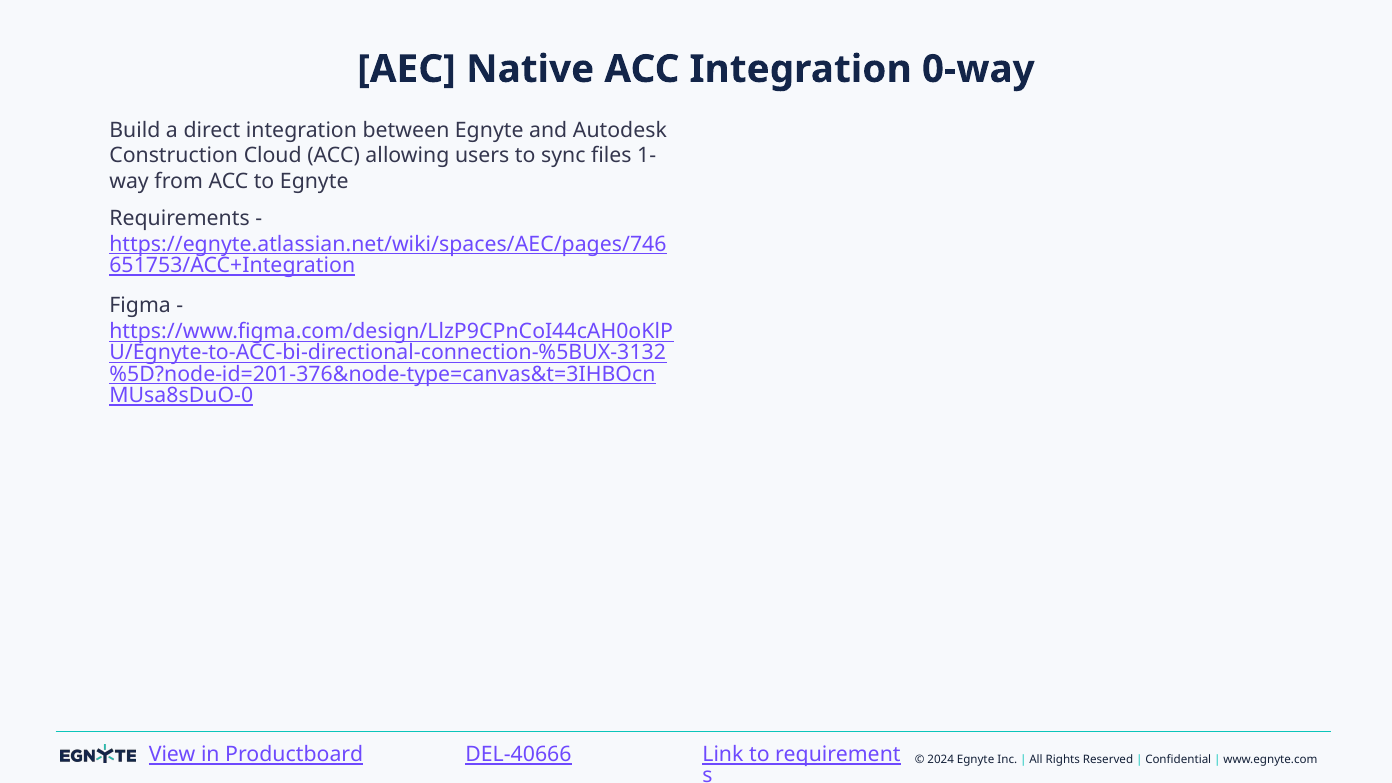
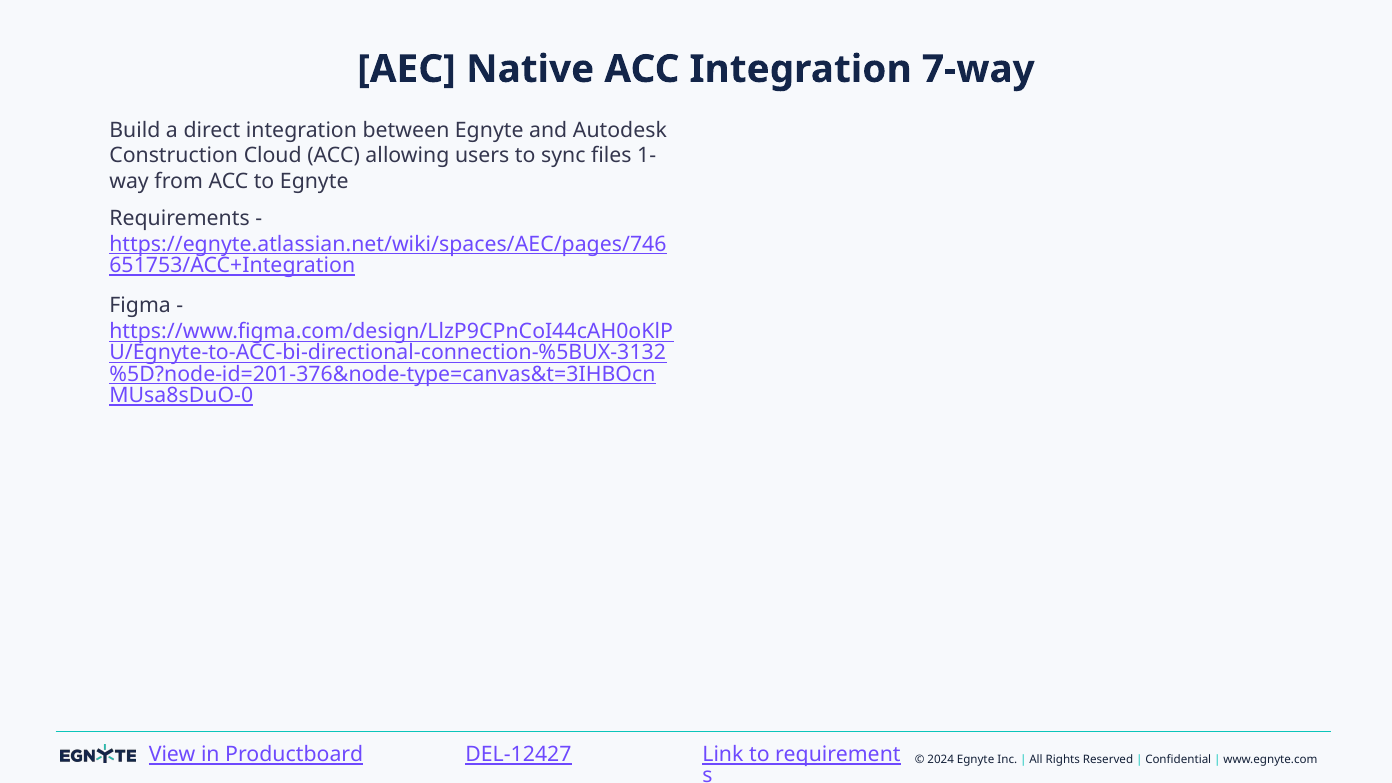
0-way: 0-way -> 7-way (978, 69)
DEL-40666: DEL-40666 -> DEL-12427 (518, 754)
